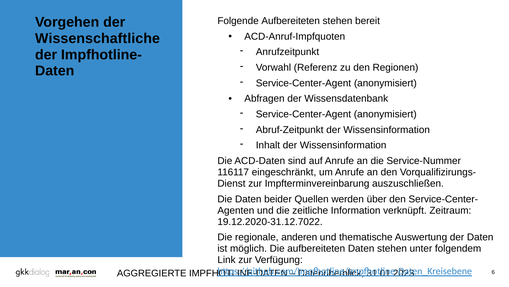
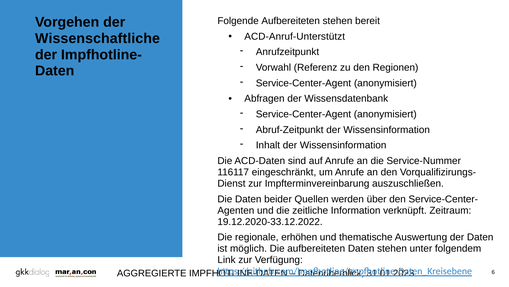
ACD-Anruf-Impfquoten: ACD-Anruf-Impfquoten -> ACD-Anruf-Unterstützt (295, 36)
19.12.2020-31.12.7022: 19.12.2020-31.12.7022 -> 19.12.2020-33.12.2022 (270, 221)
anderen: anderen -> erhöhen (299, 237)
